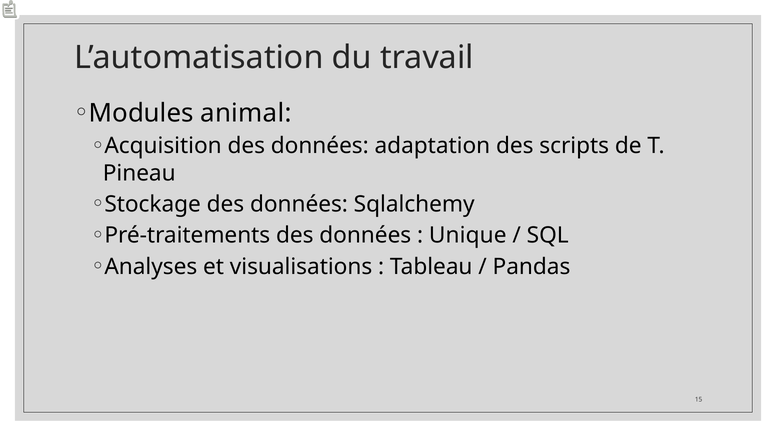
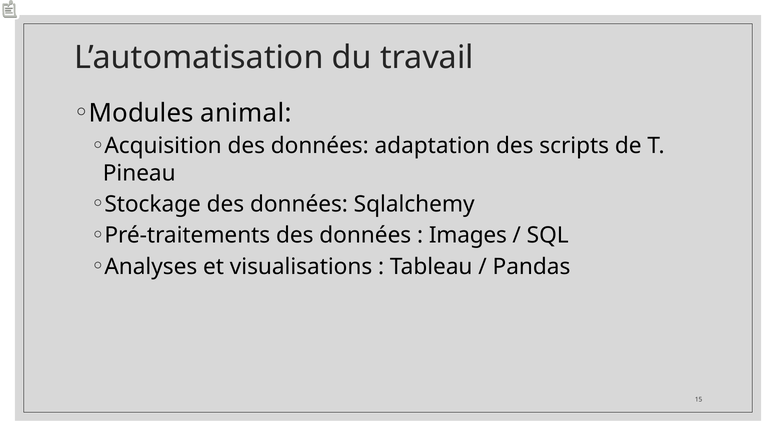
Unique: Unique -> Images (468, 236)
